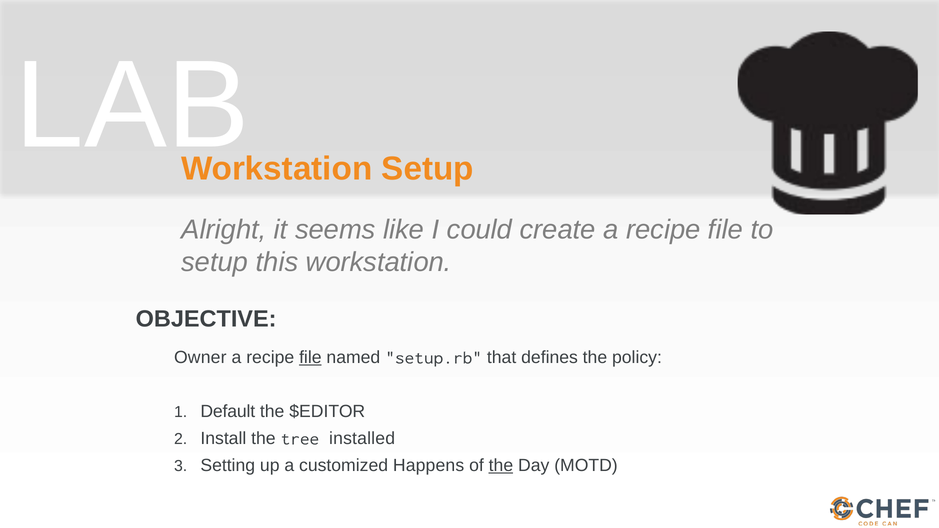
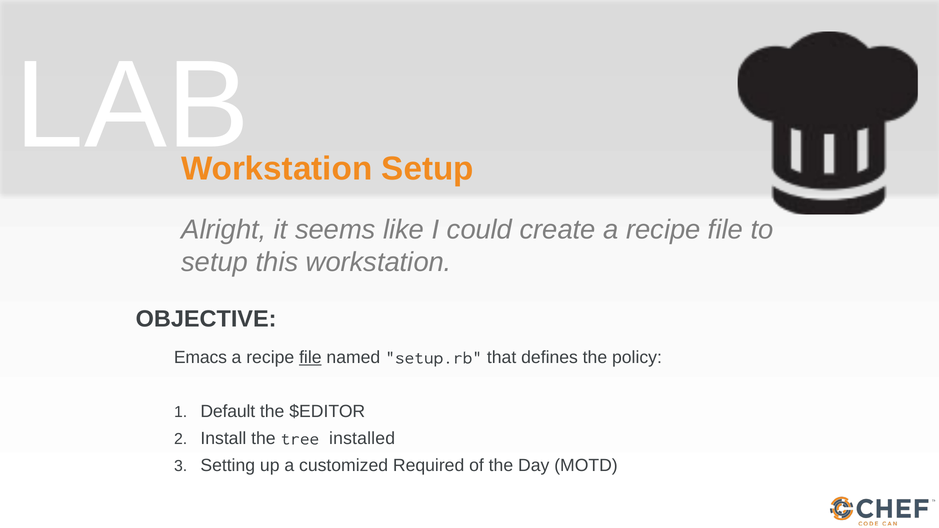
Owner: Owner -> Emacs (200, 358)
Happens: Happens -> Required (429, 466)
the underline: present -> none (501, 466)
